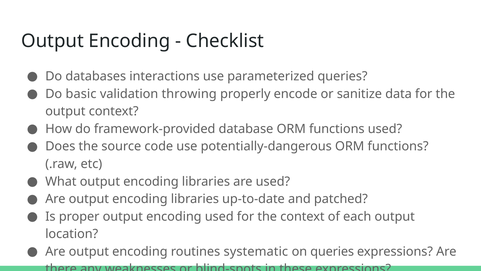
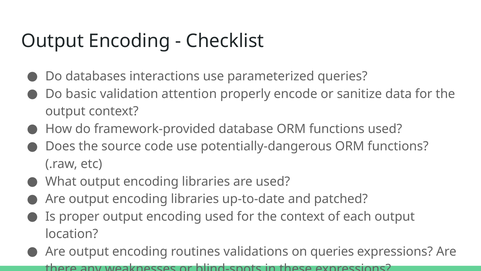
throwing: throwing -> attention (189, 94)
systematic: systematic -> validations (256, 251)
